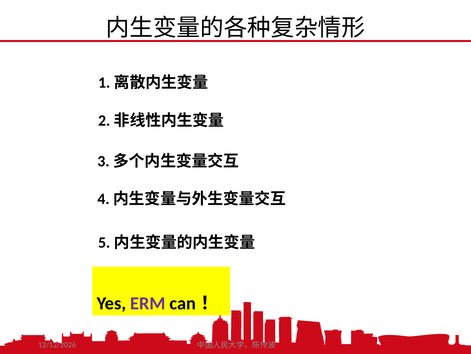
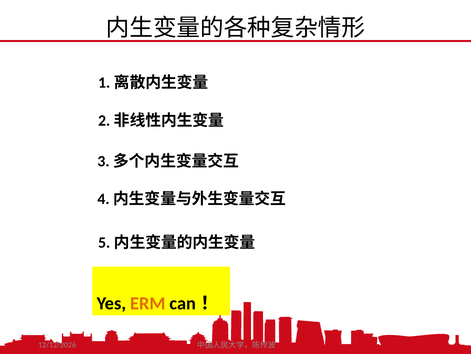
ERM colour: purple -> orange (148, 303)
